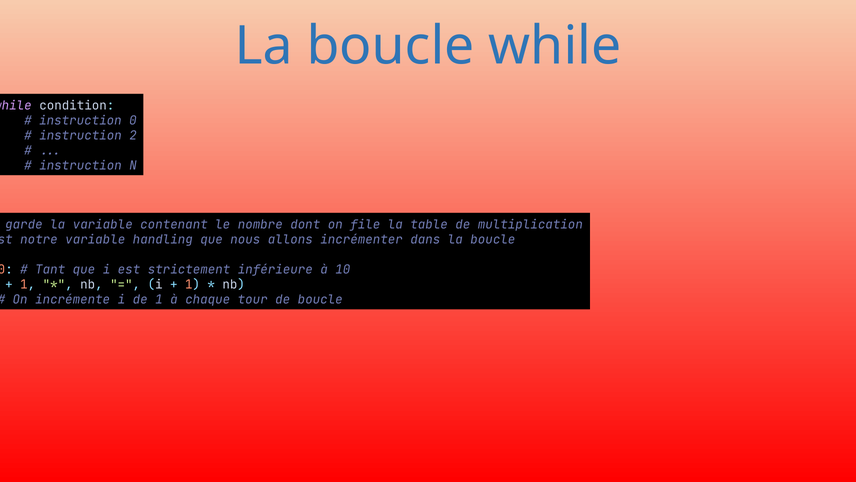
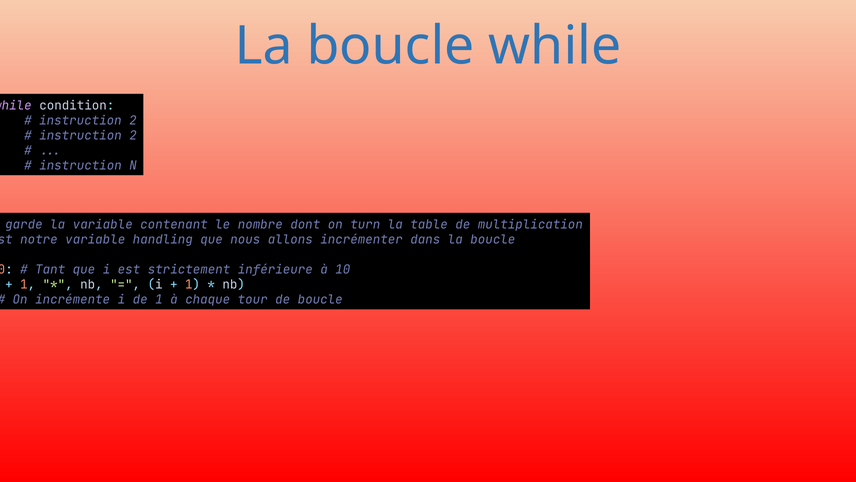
0: 0 -> 2 (133, 120)
file: file -> turn (365, 224)
